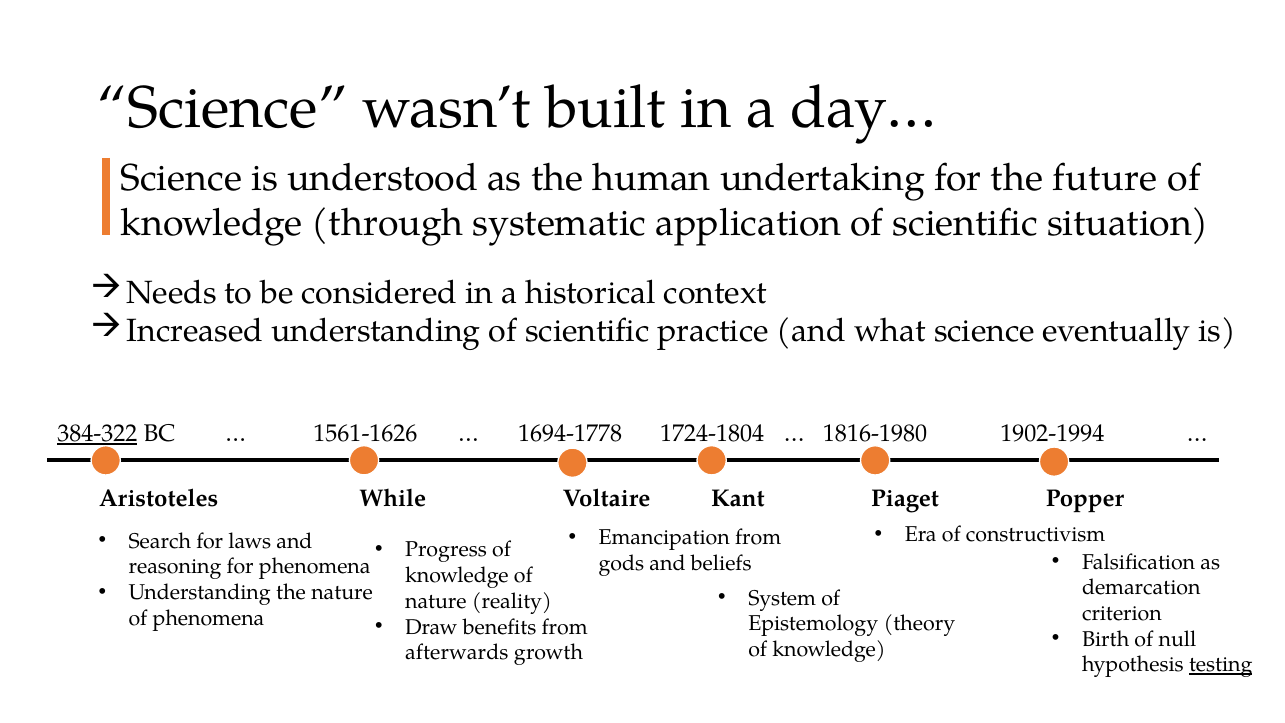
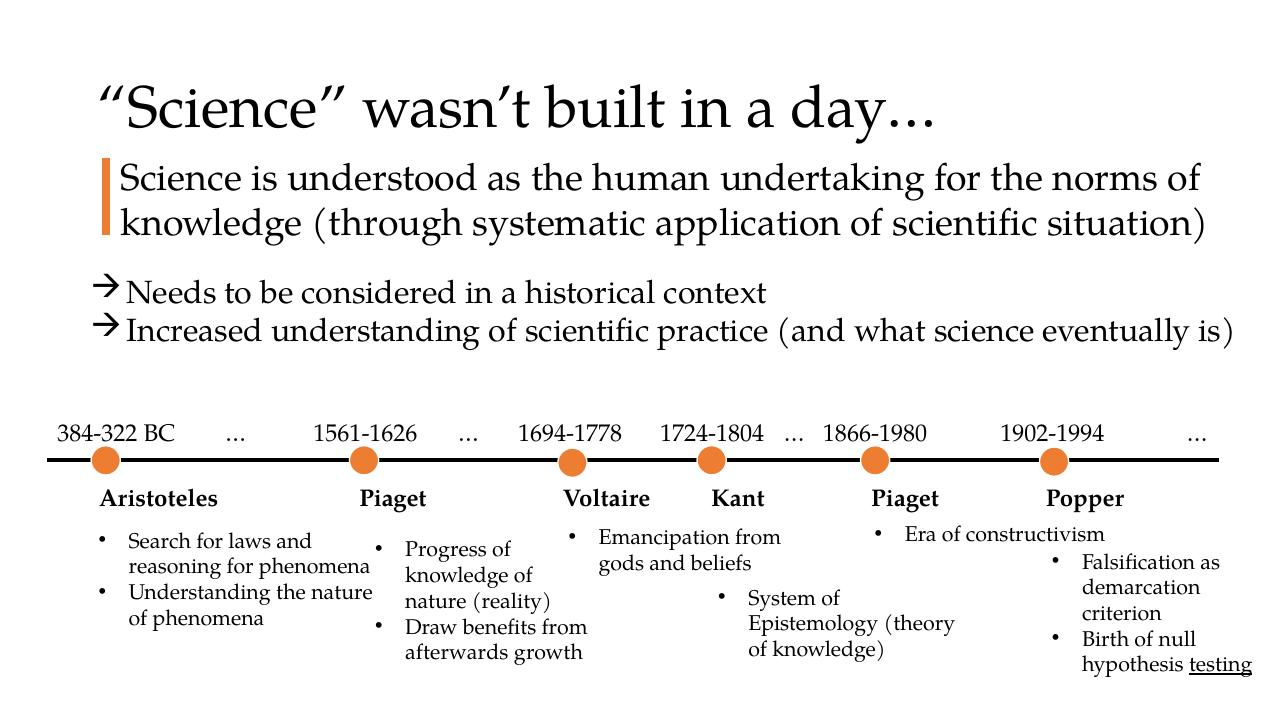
future: future -> norms (1105, 178)
384-322 underline: present -> none (97, 434)
1816-1980: 1816-1980 -> 1866-1980 (875, 434)
Aristoteles While: While -> Piaget (393, 499)
